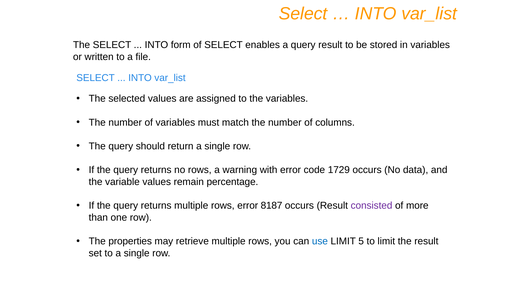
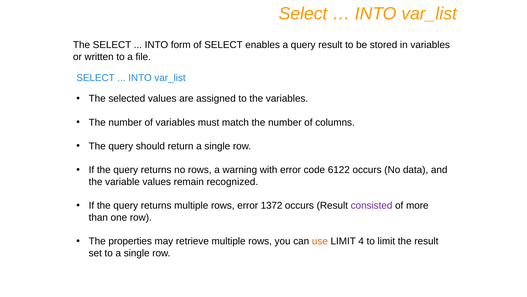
1729: 1729 -> 6122 (339, 170)
percentage: percentage -> recognized (232, 182)
8187: 8187 -> 1372 (272, 205)
use colour: blue -> orange (320, 241)
5: 5 -> 4 (361, 241)
